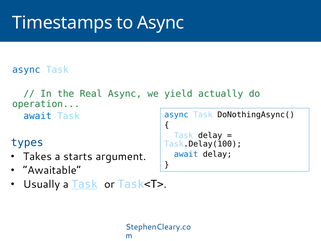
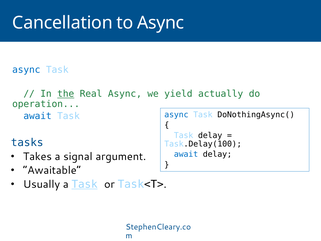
Timestamps: Timestamps -> Cancellation (62, 23)
the underline: none -> present (66, 94)
types: types -> tasks (27, 143)
starts: starts -> signal (78, 156)
